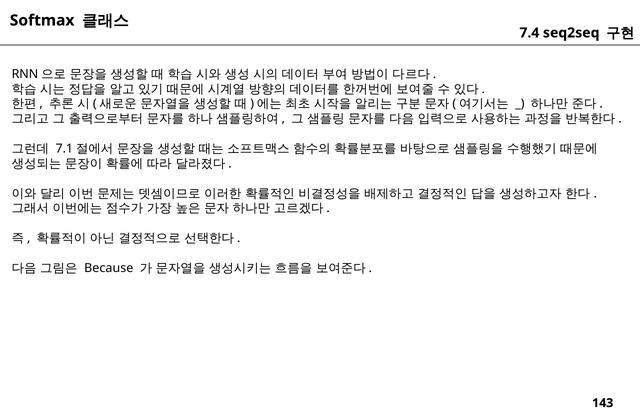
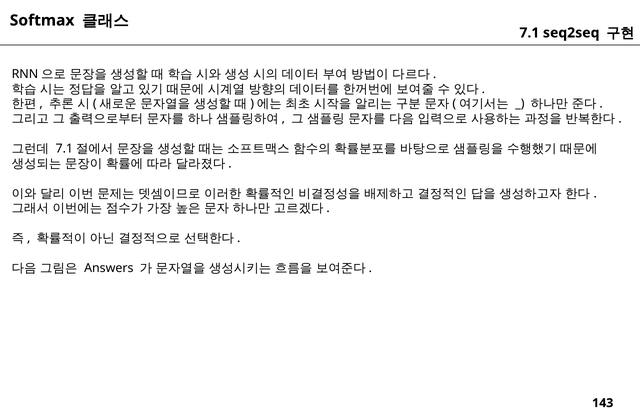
7.4: 7.4 -> 7.1 (529, 33)
Because: Because -> Answers (109, 268)
